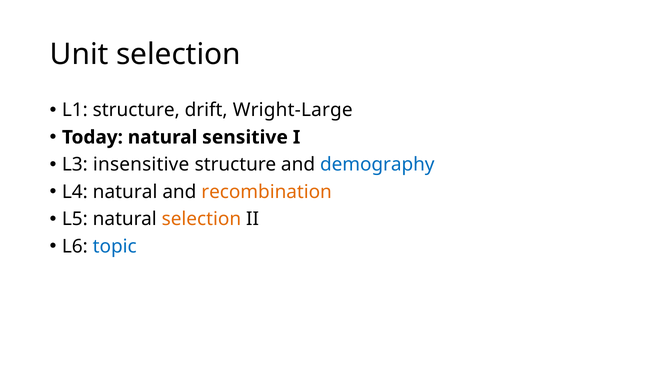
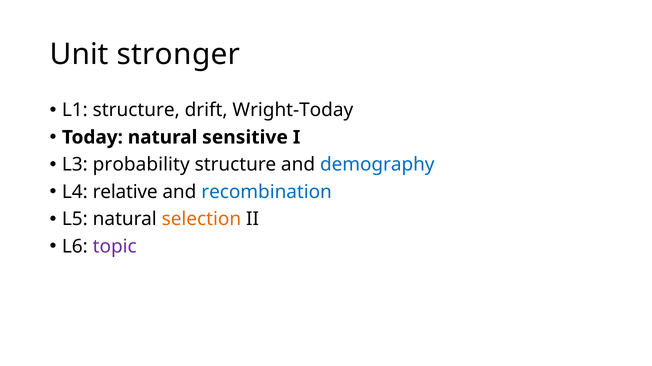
Unit selection: selection -> stronger (178, 55)
Wright-Large: Wright-Large -> Wright-Today (293, 110)
insensitive: insensitive -> probability (141, 165)
L4 natural: natural -> relative (125, 192)
recombination colour: orange -> blue (267, 192)
topic colour: blue -> purple (115, 247)
